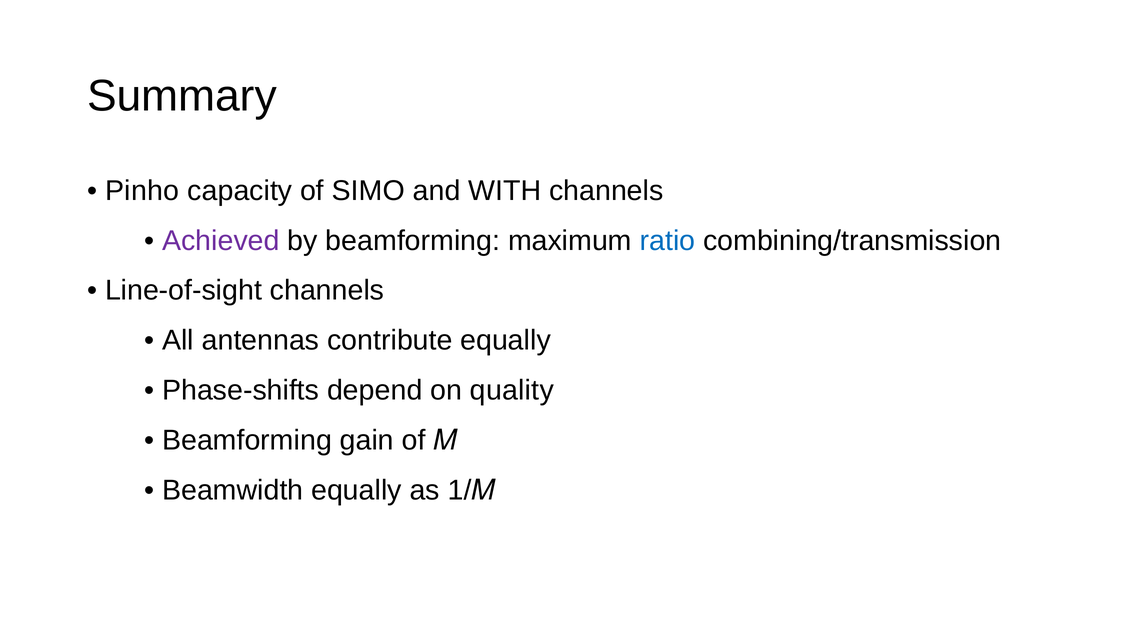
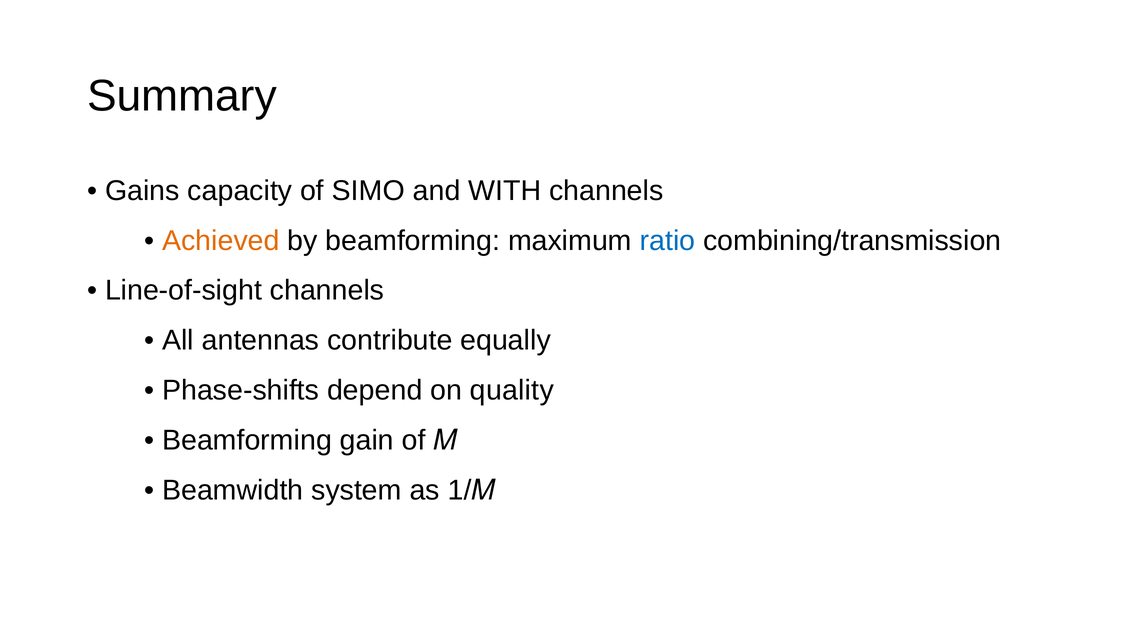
Pinho: Pinho -> Gains (142, 191)
Achieved colour: purple -> orange (221, 241)
Beamwidth equally: equally -> system (356, 490)
